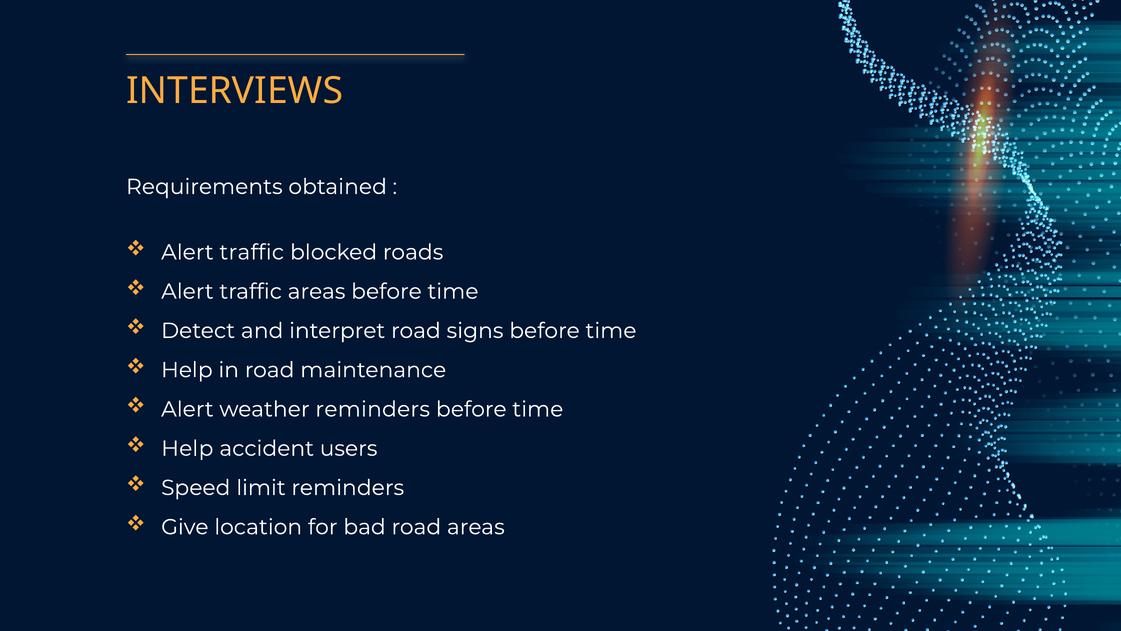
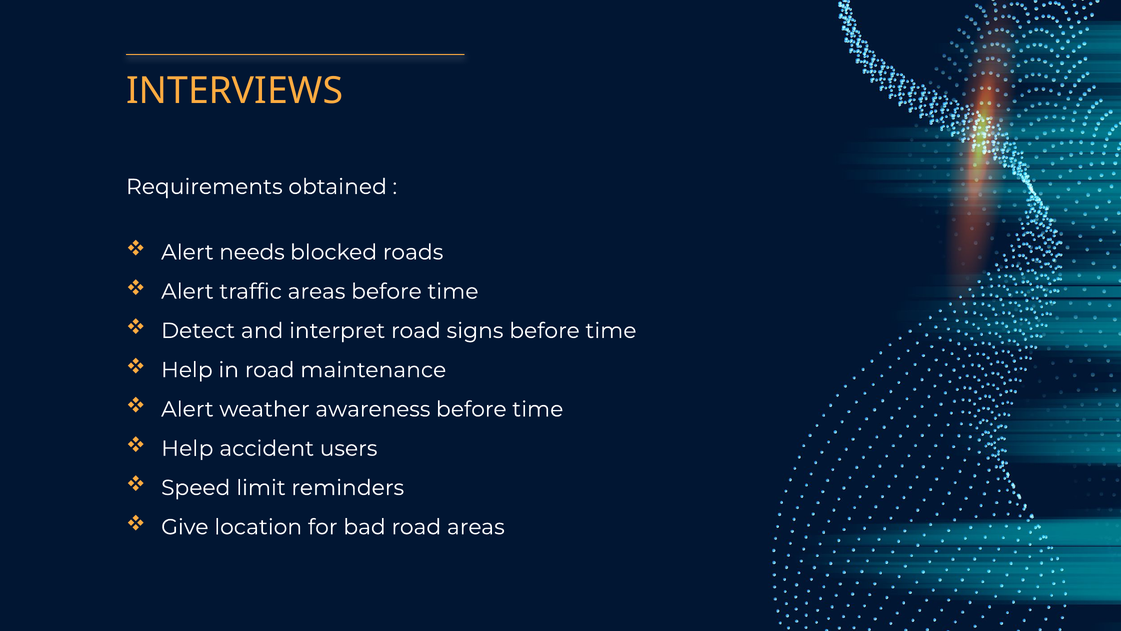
traffic: traffic -> needs (252, 252)
weather reminders: reminders -> awareness (373, 409)
